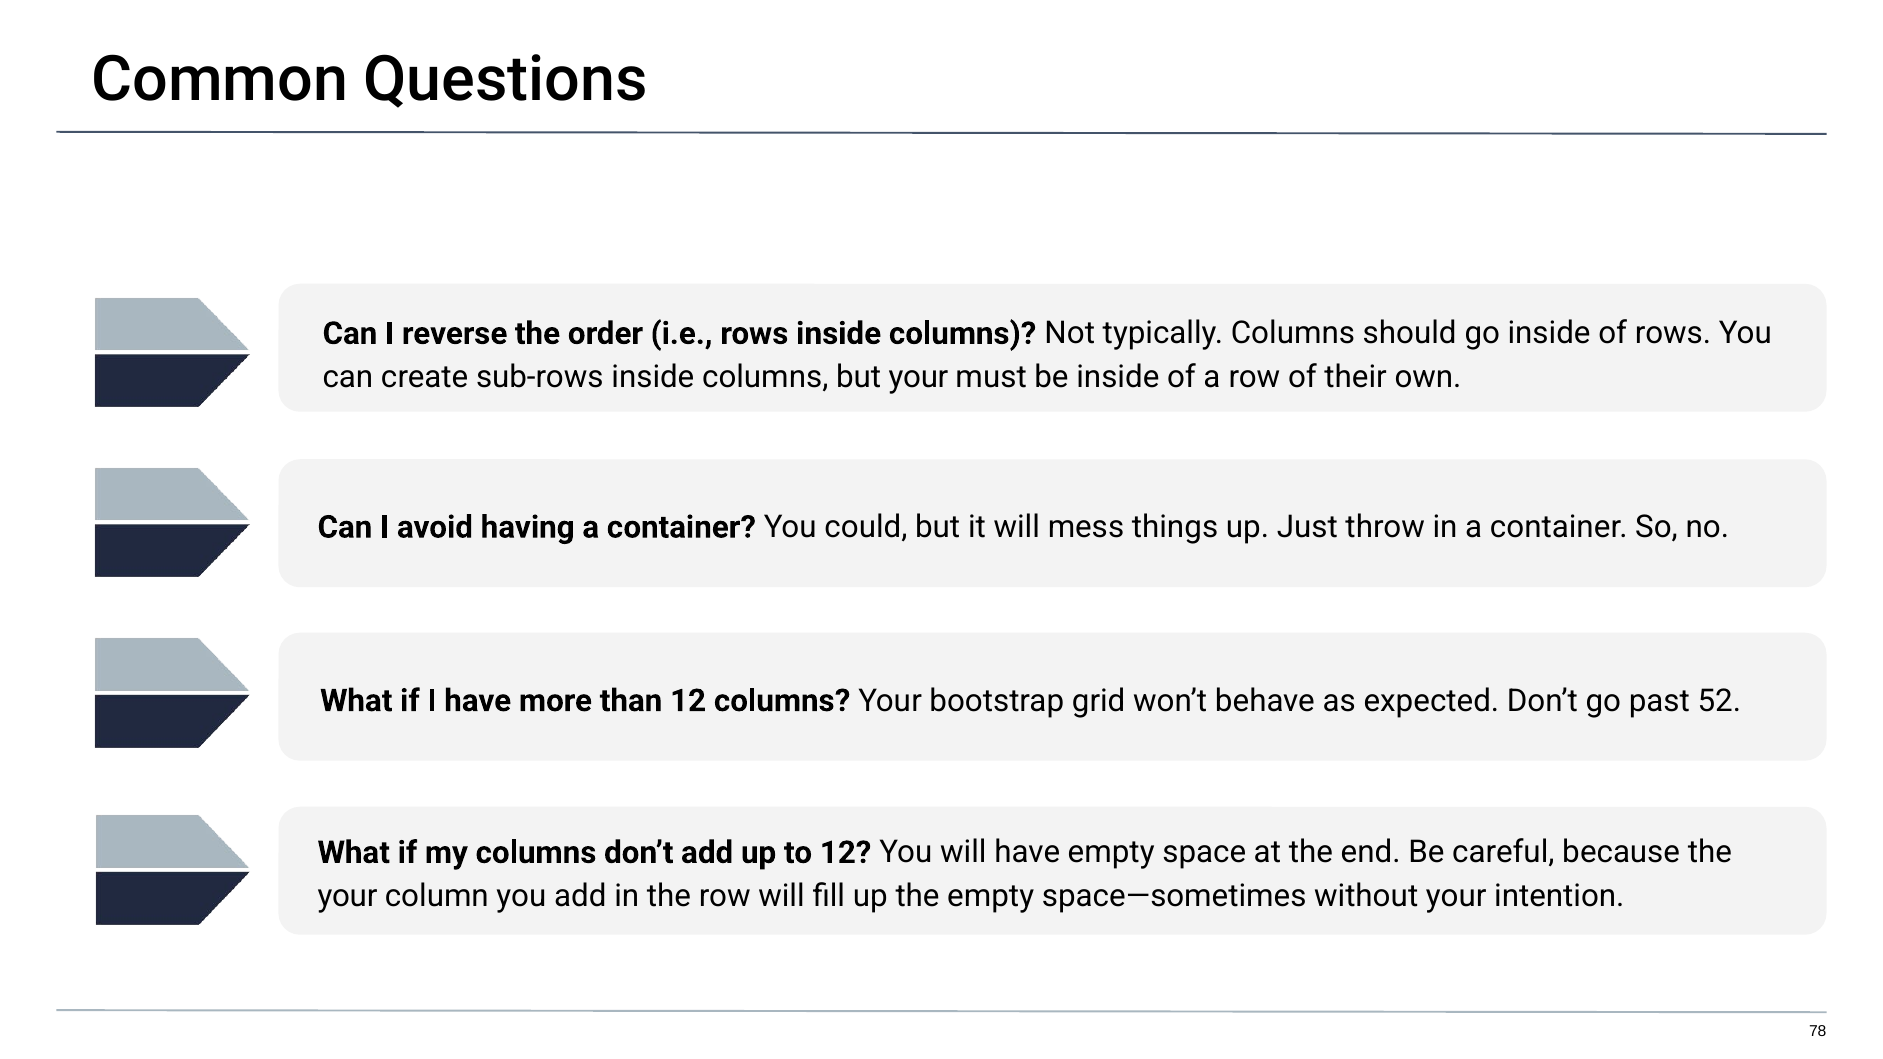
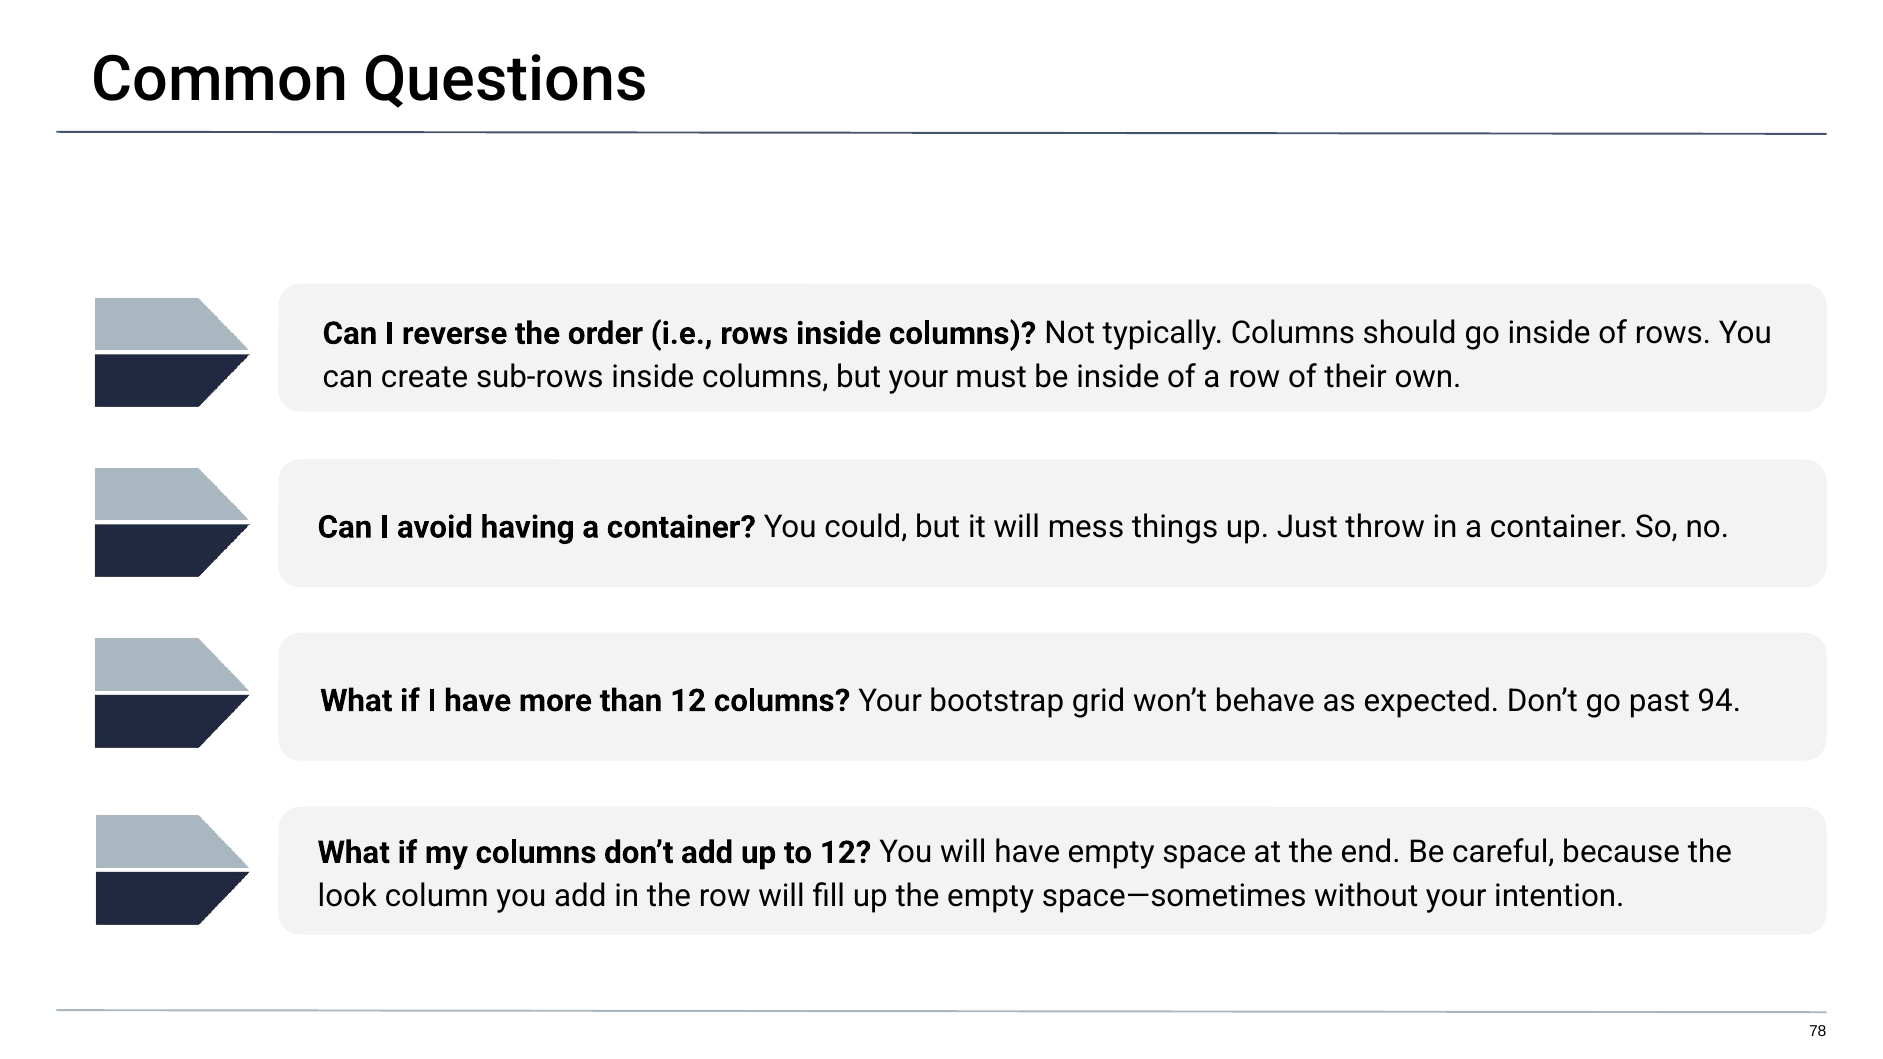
52: 52 -> 94 (1719, 701)
your: your -> look (347, 896)
